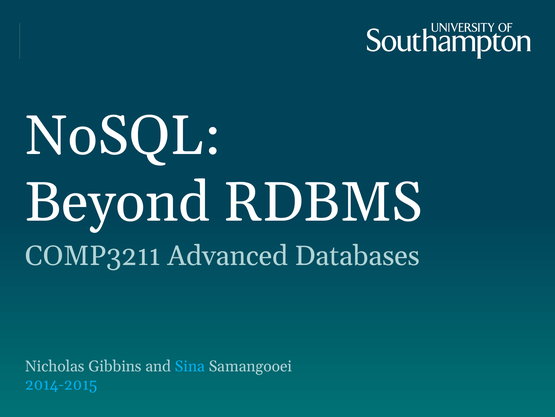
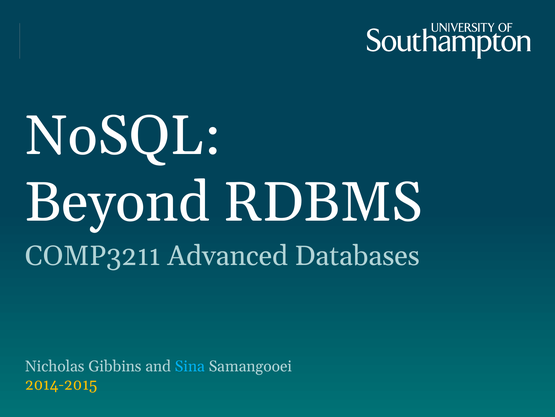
2014-2015 colour: light blue -> yellow (61, 384)
